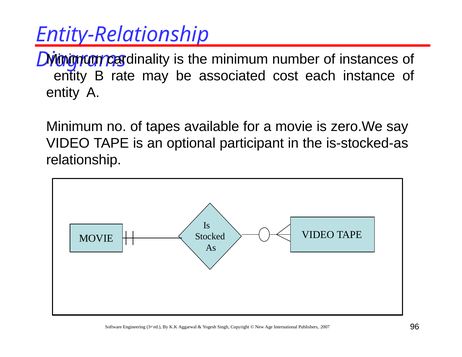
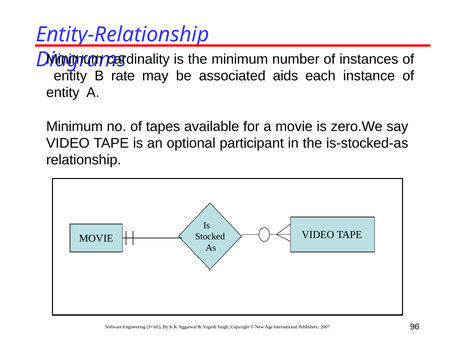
cost: cost -> aids (286, 76)
